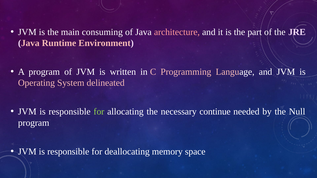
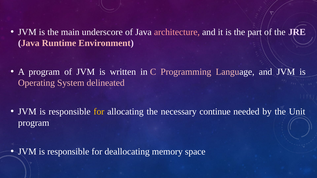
consuming: consuming -> underscore (102, 32)
for colour: light green -> yellow (99, 112)
Null: Null -> Unit (297, 112)
